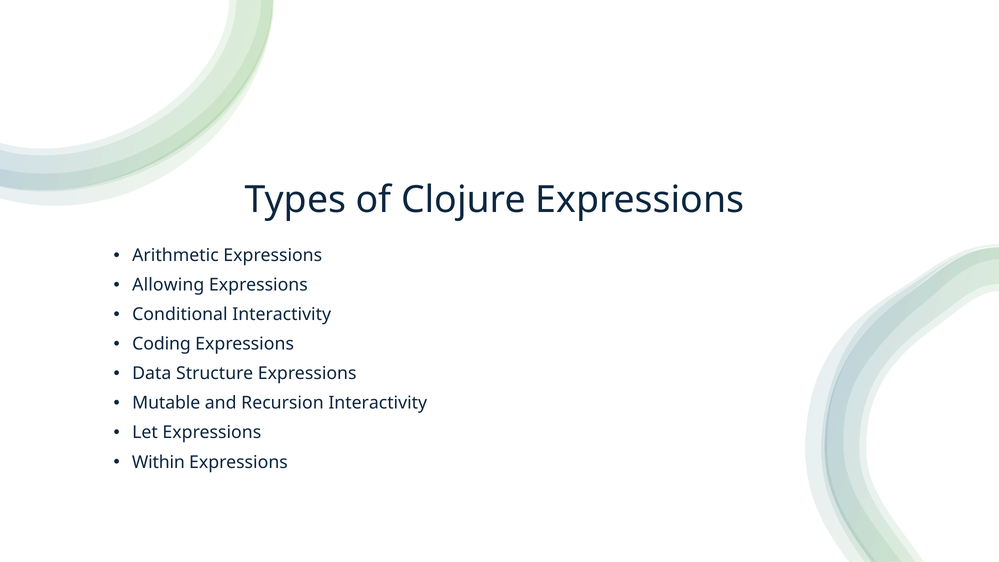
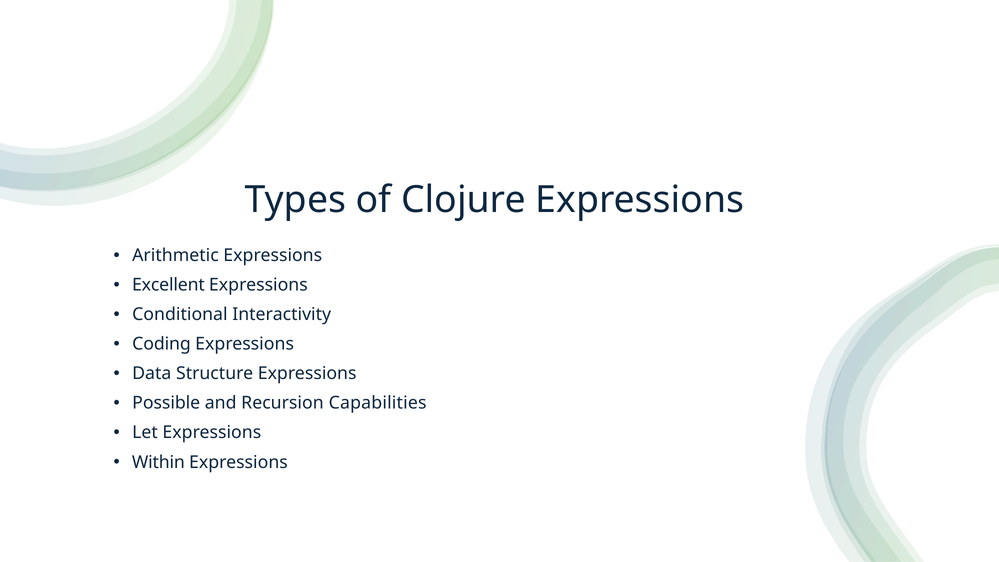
Allowing: Allowing -> Excellent (168, 285)
Mutable: Mutable -> Possible (166, 403)
Recursion Interactivity: Interactivity -> Capabilities (378, 403)
